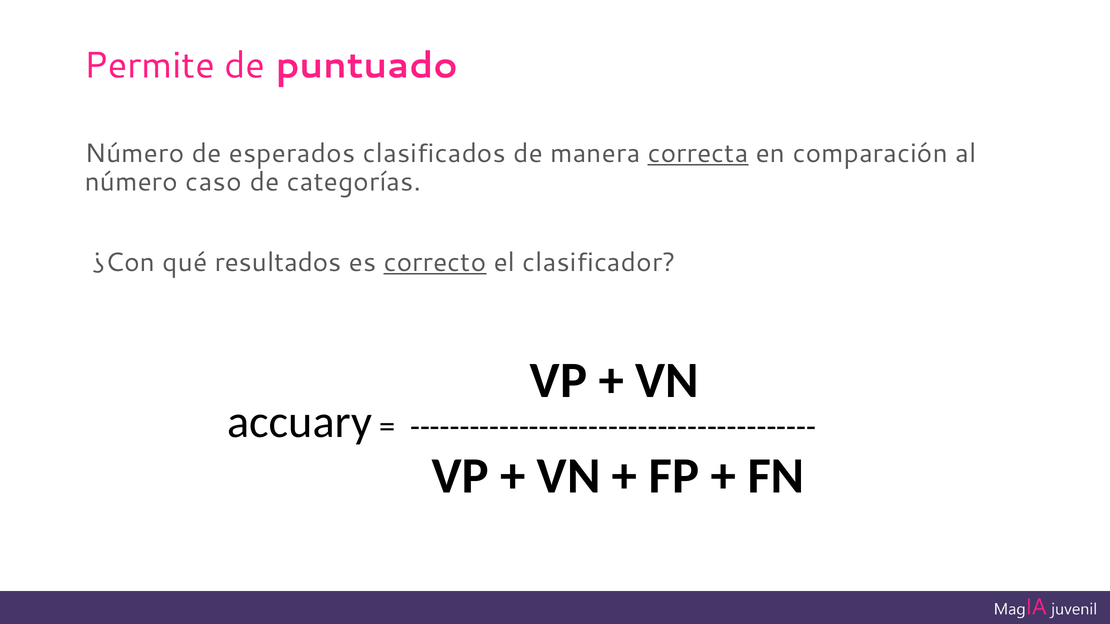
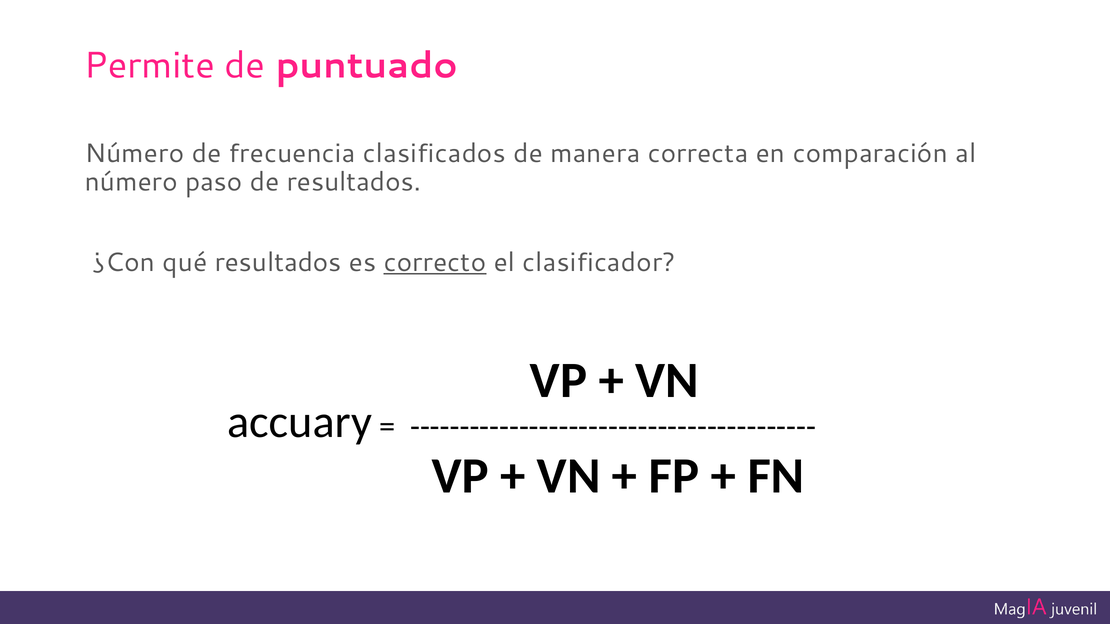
esperados: esperados -> frecuencia (292, 153)
correcta underline: present -> none (698, 153)
caso: caso -> paso (214, 182)
de categorías: categorías -> resultados (354, 182)
